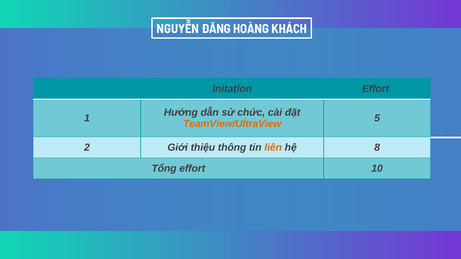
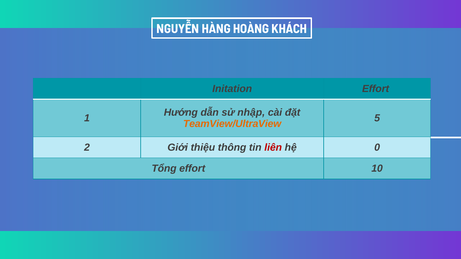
ĐĂNG: ĐĂNG -> HÀNG (216, 29)
chức: chức -> nhập (251, 113)
liên colour: orange -> red (273, 148)
8: 8 -> 0 (377, 148)
